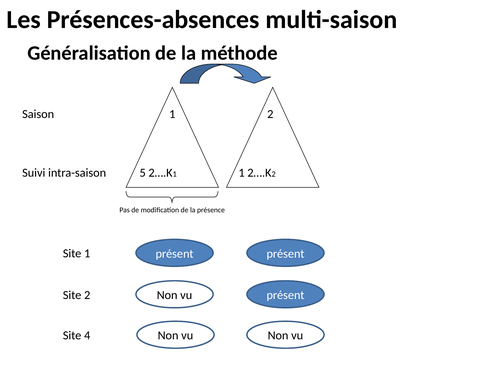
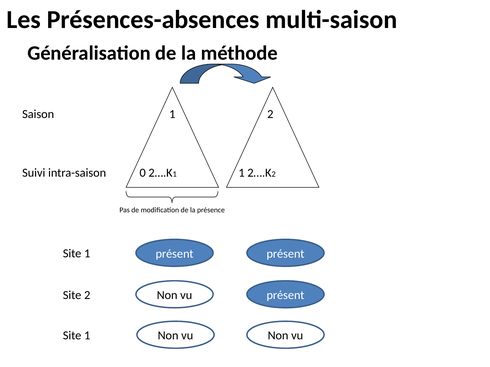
5: 5 -> 0 (143, 173)
4: 4 -> 1 (87, 336)
